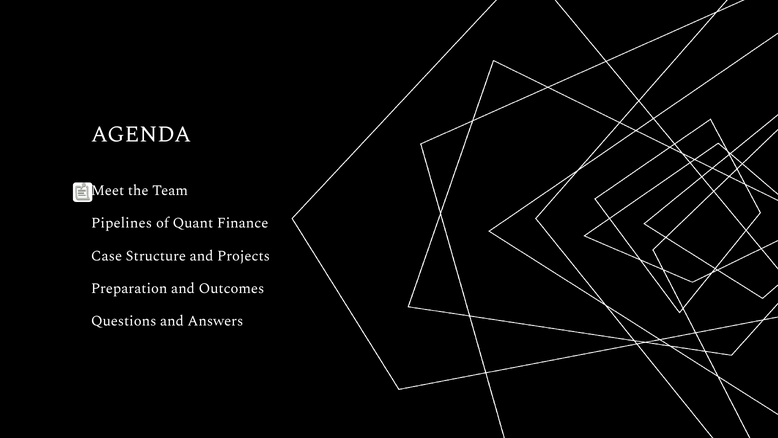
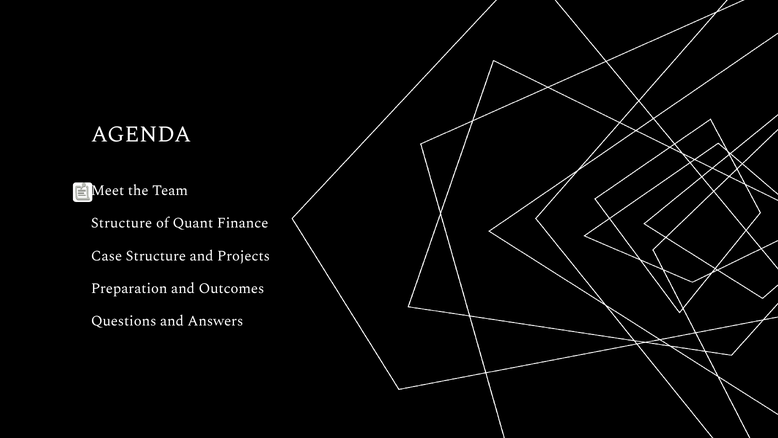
Pipelines: Pipelines -> Structure (122, 223)
